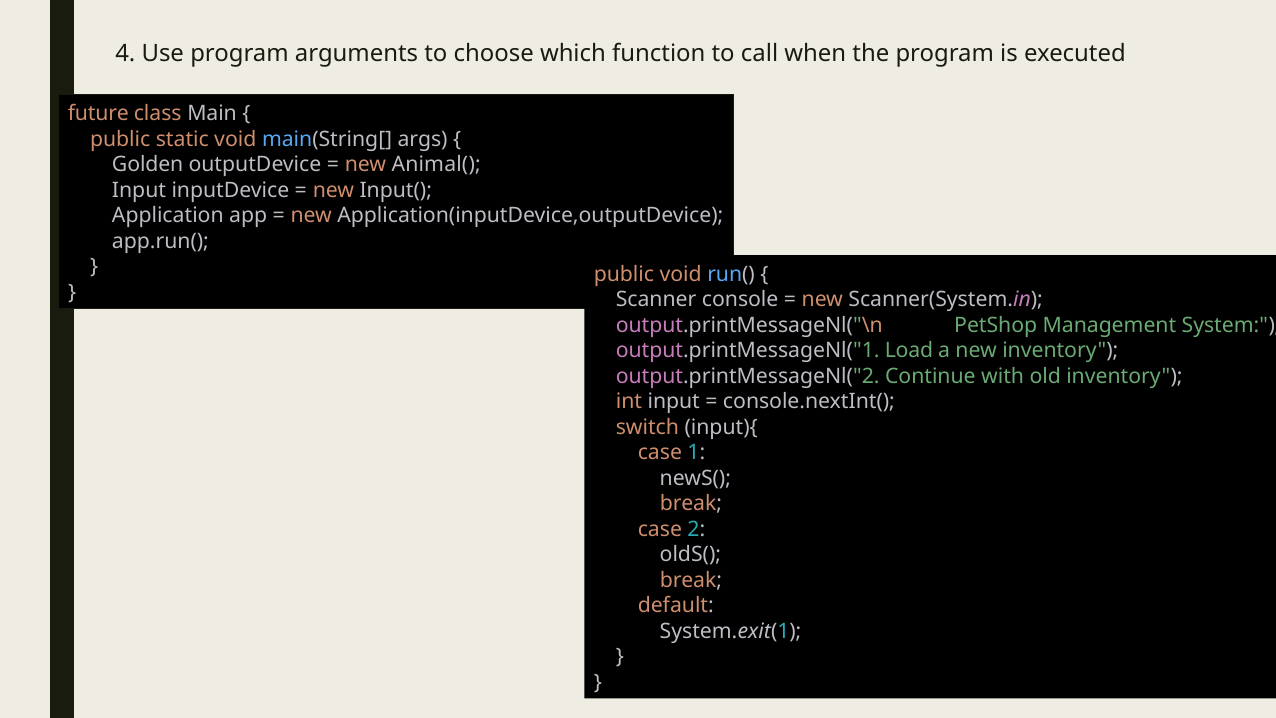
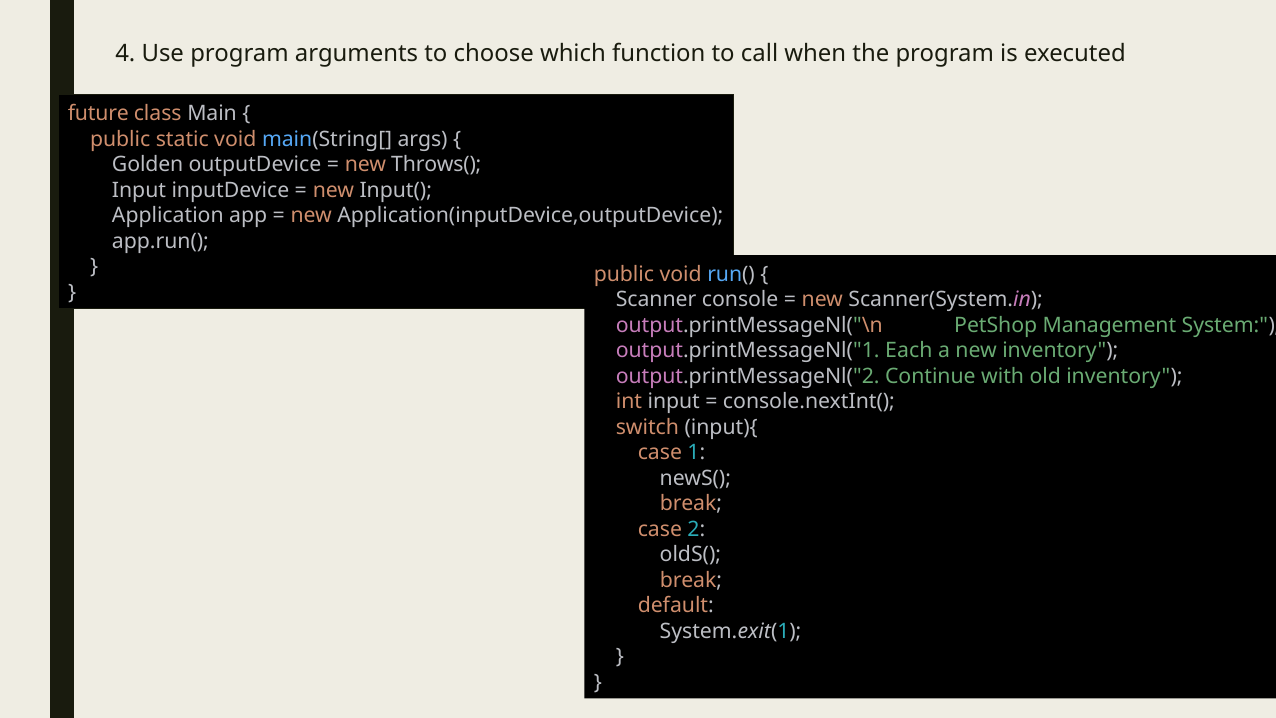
Animal(: Animal( -> Throws( (436, 165)
Load: Load -> Each (909, 351)
